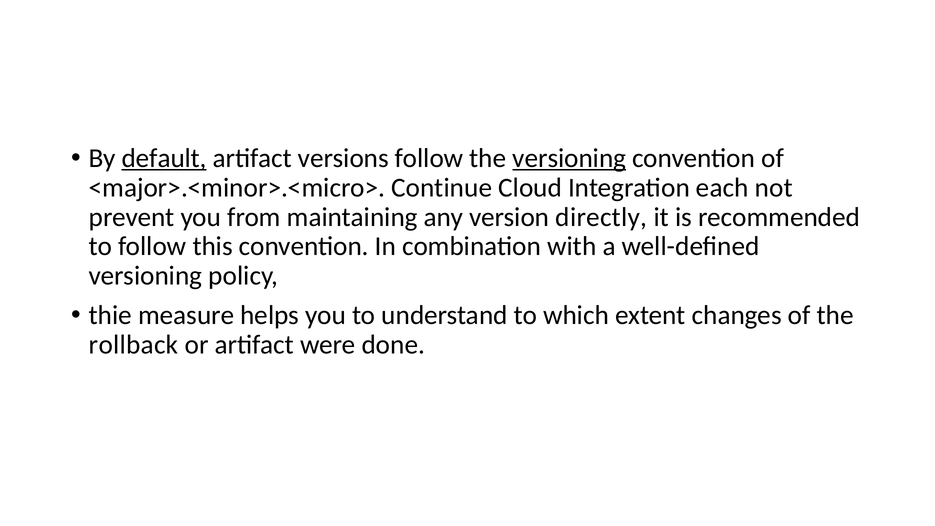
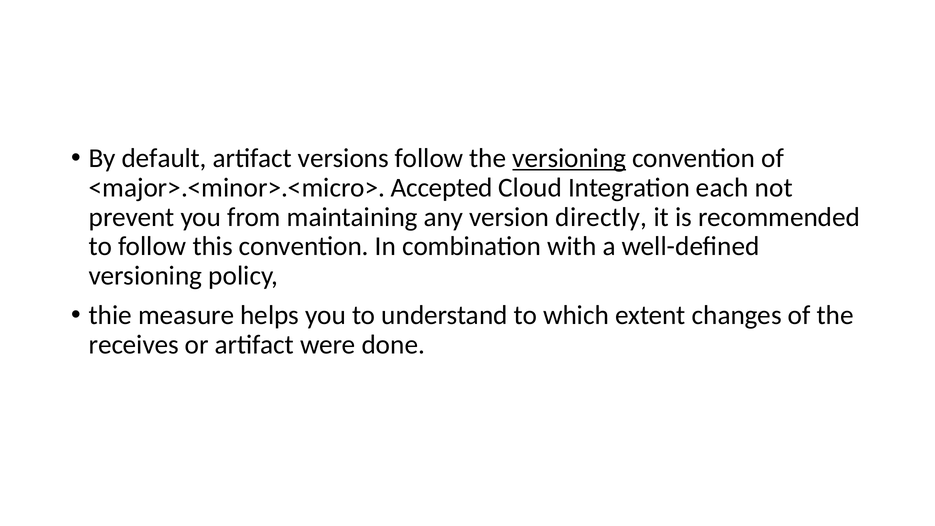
default underline: present -> none (164, 158)
Continue: Continue -> Accepted (442, 188)
rollback: rollback -> receives (134, 345)
